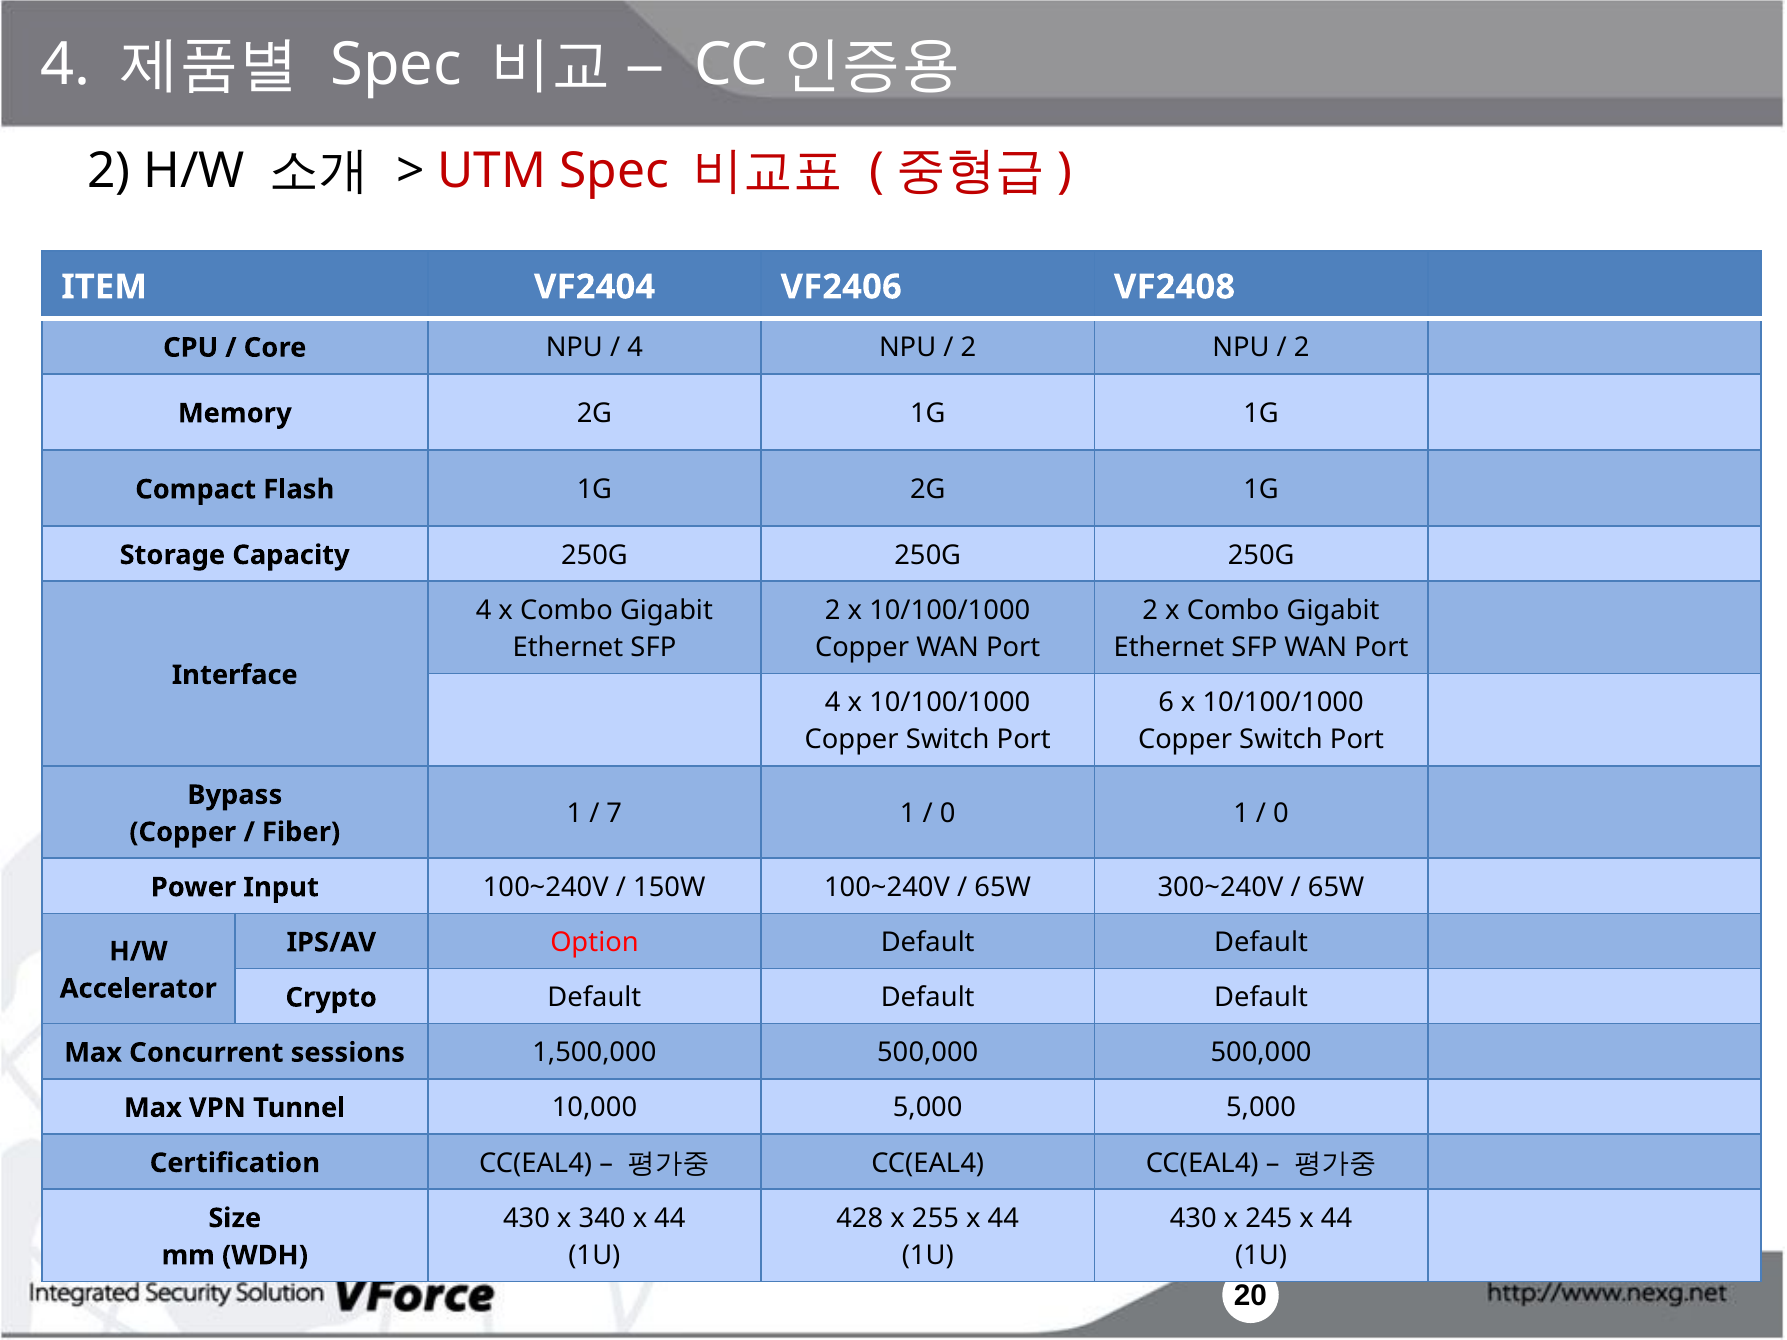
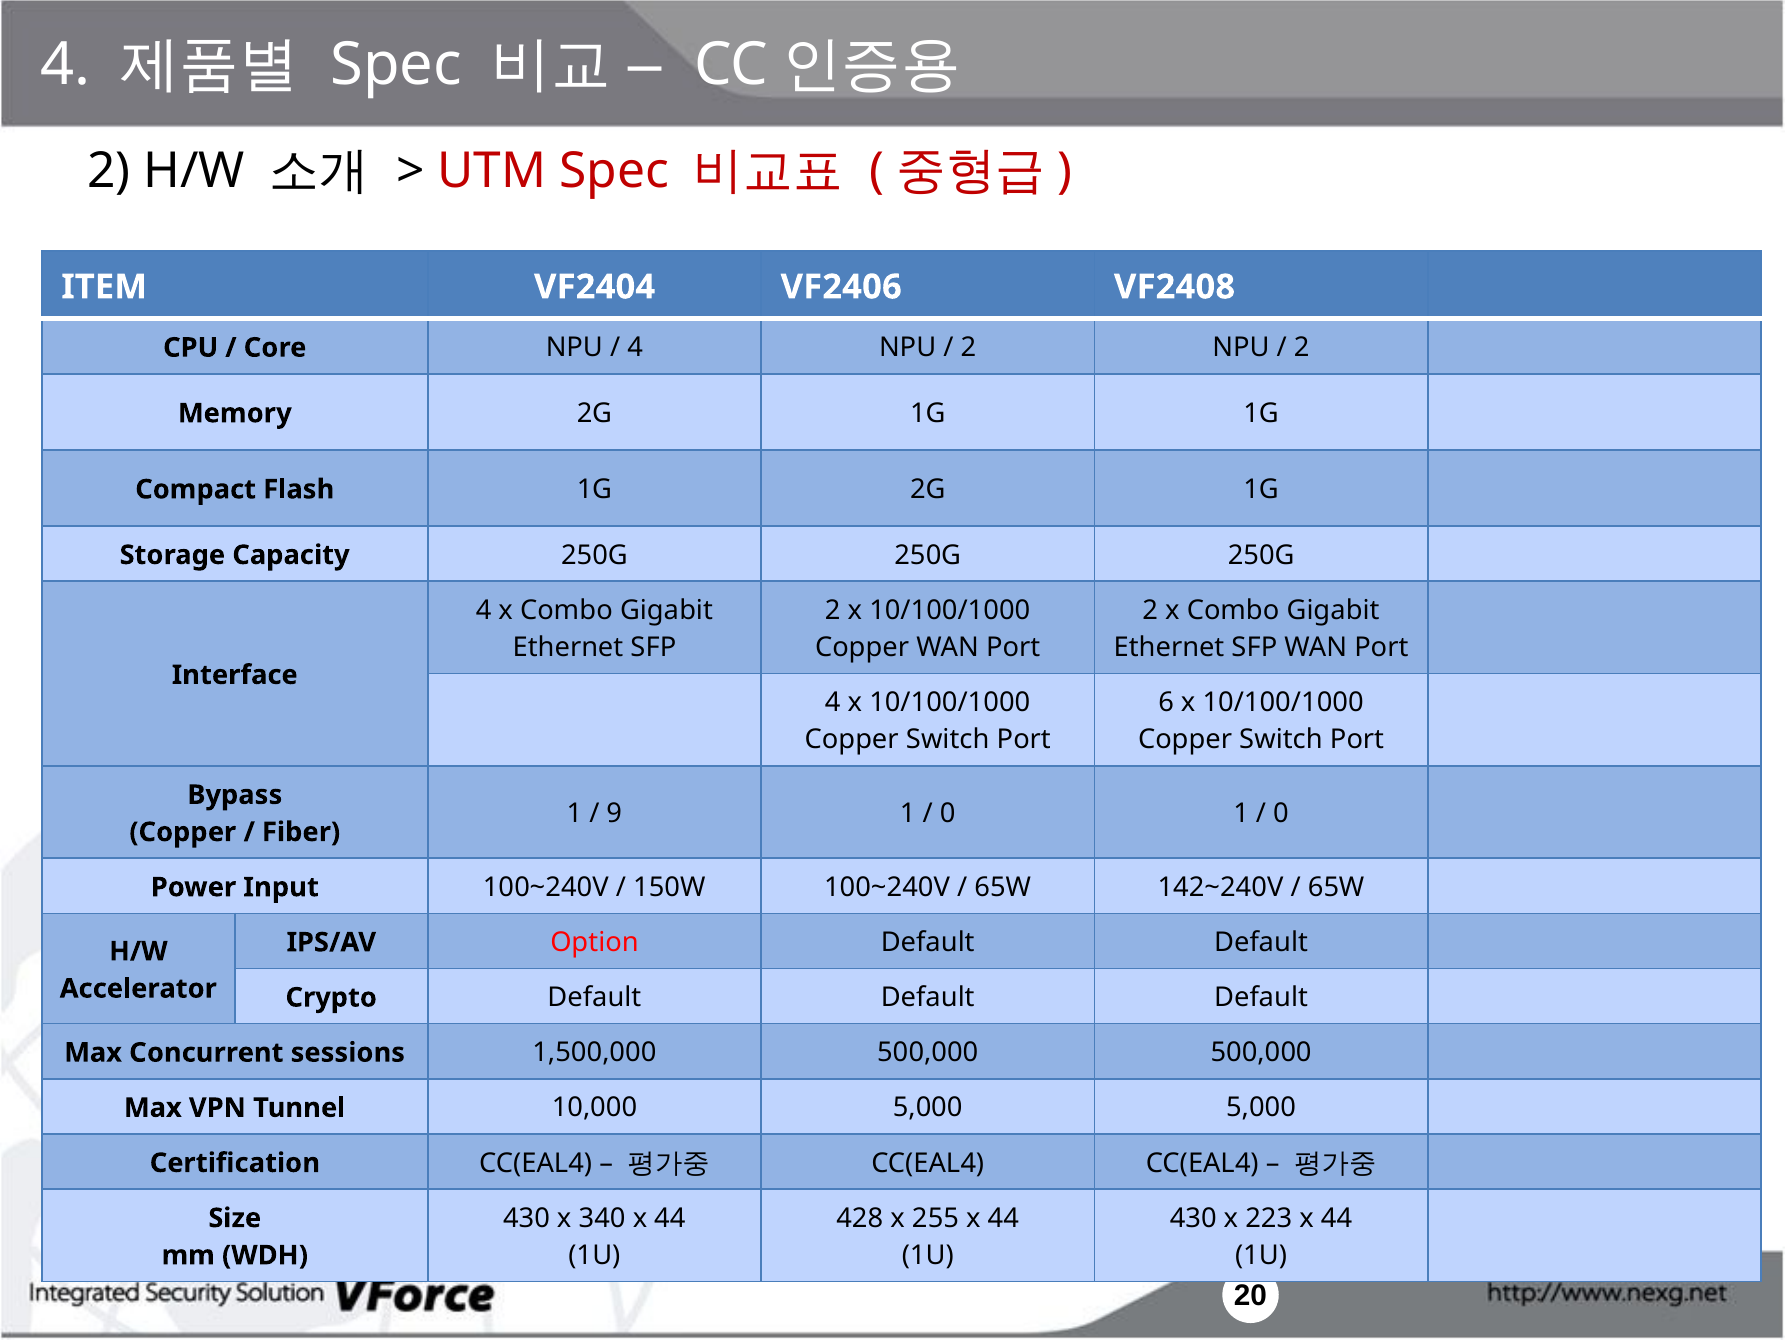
7: 7 -> 9 (614, 814)
300~240V: 300~240V -> 142~240V (1220, 887)
245: 245 -> 223 (1269, 1218)
